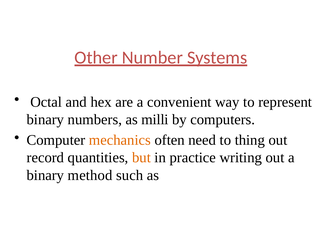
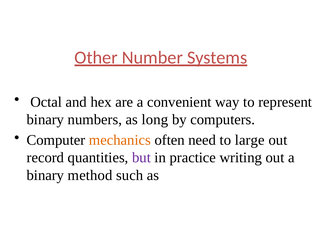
milli: milli -> long (155, 120)
thing: thing -> large (250, 140)
but colour: orange -> purple (141, 158)
